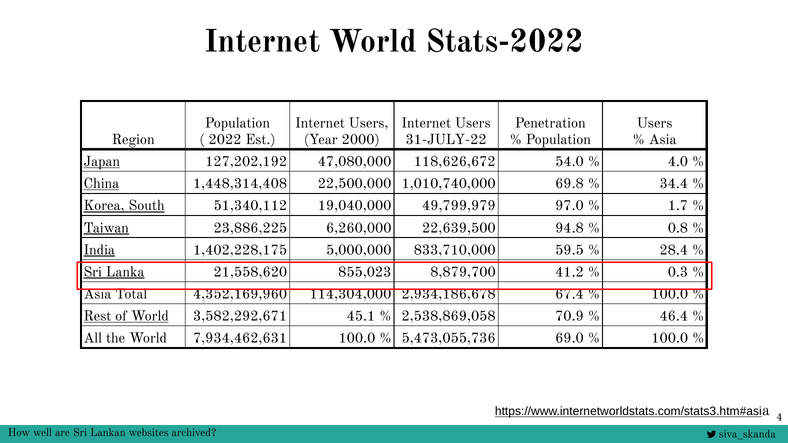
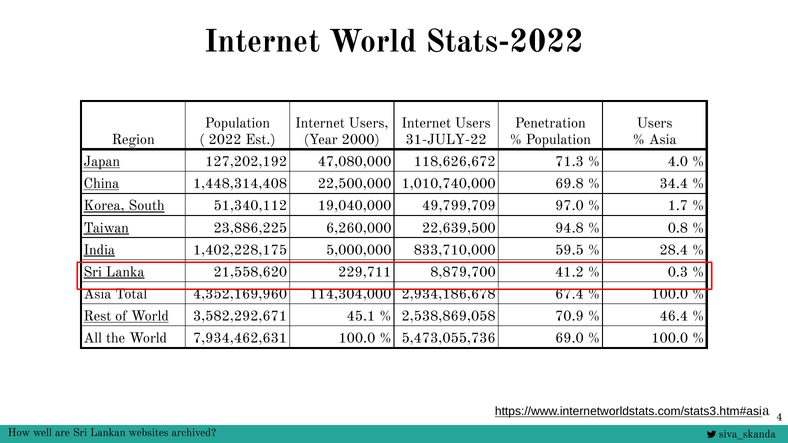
54.0: 54.0 -> 71.3 (570, 162)
49,799,979: 49,799,979 -> 49,799,709 (459, 206)
855,023: 855,023 -> 229,711 (365, 272)
